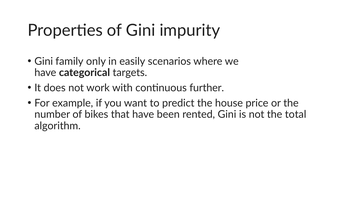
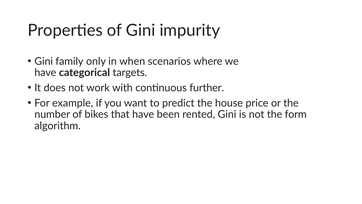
easily: easily -> when (132, 61)
total: total -> form (296, 114)
